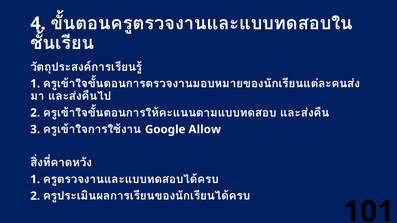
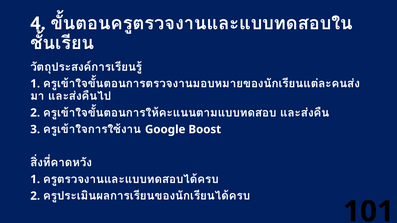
Allow: Allow -> Boost (205, 130)
